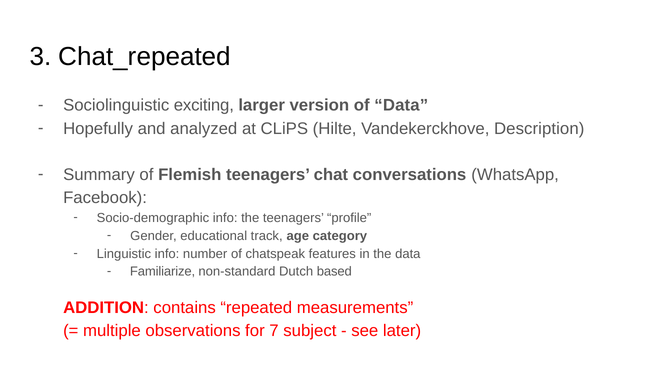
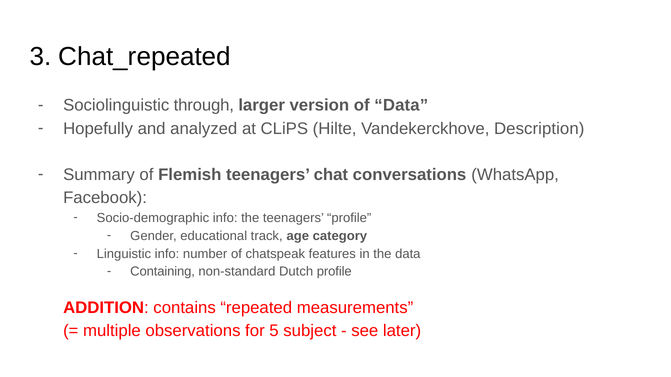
exciting: exciting -> through (204, 106)
Familiarize: Familiarize -> Containing (163, 272)
Dutch based: based -> profile (334, 272)
7: 7 -> 5 (274, 331)
